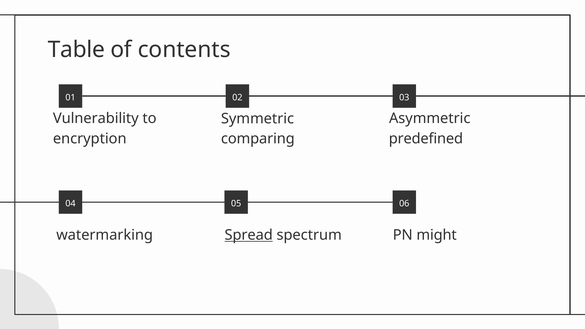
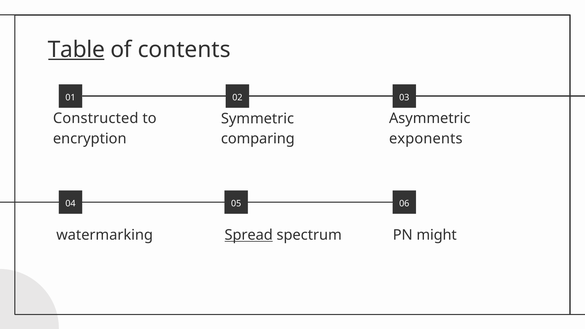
Table underline: none -> present (76, 50)
Vulnerability: Vulnerability -> Constructed (96, 118)
predefined: predefined -> exponents (426, 139)
